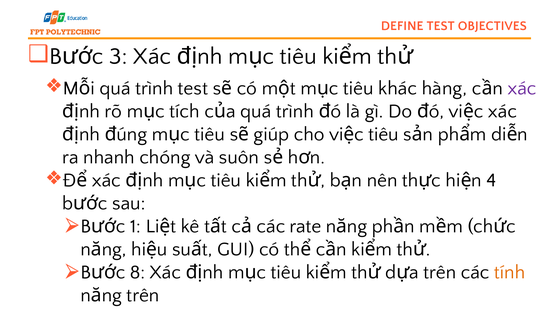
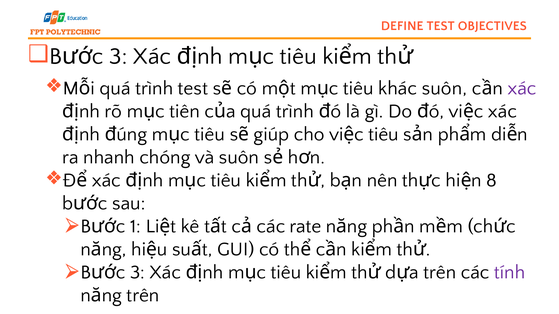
khác hàng: hàng -> suôn (444, 88)
tích: tích -> tiên (185, 111)
4: 4 -> 8 (491, 180)
8: 8 -> 3 (138, 273)
tính colour: orange -> purple (510, 273)
